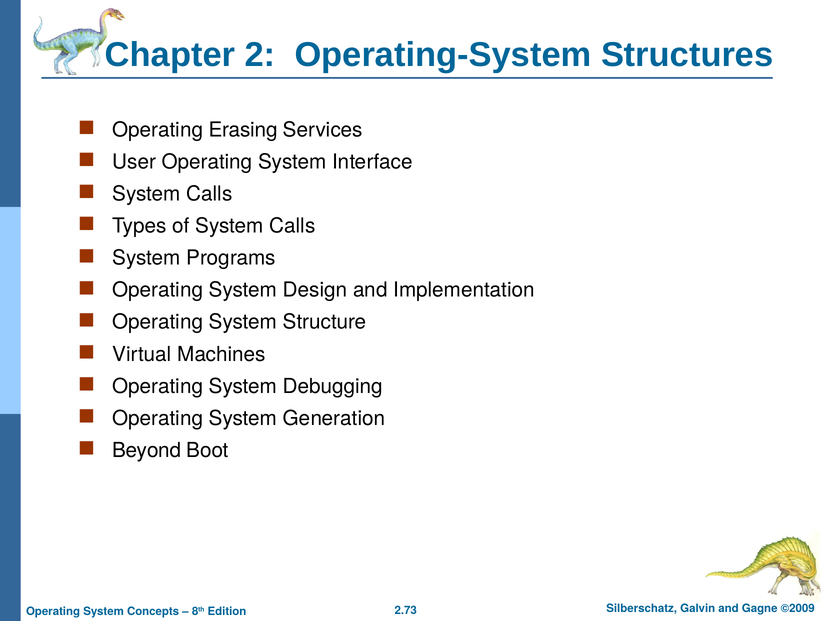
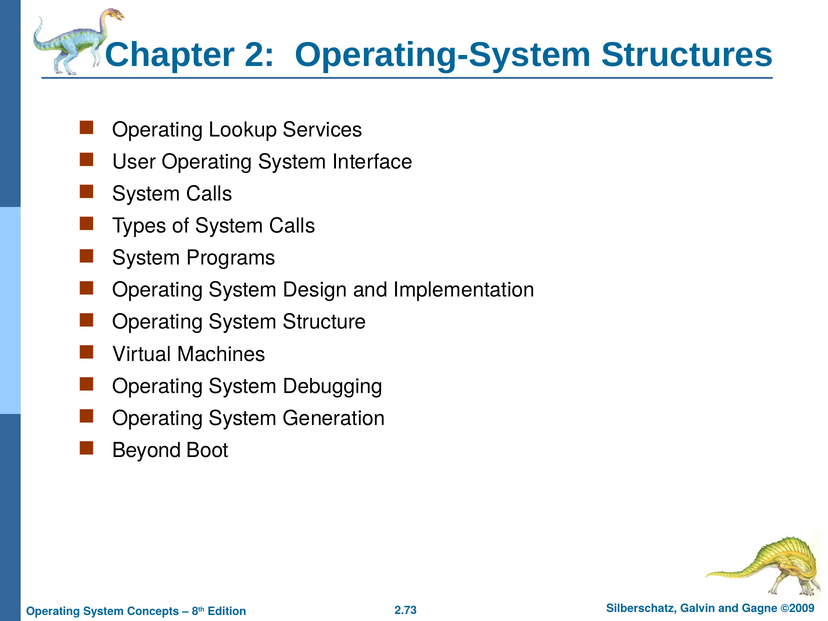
Erasing: Erasing -> Lookup (243, 130)
